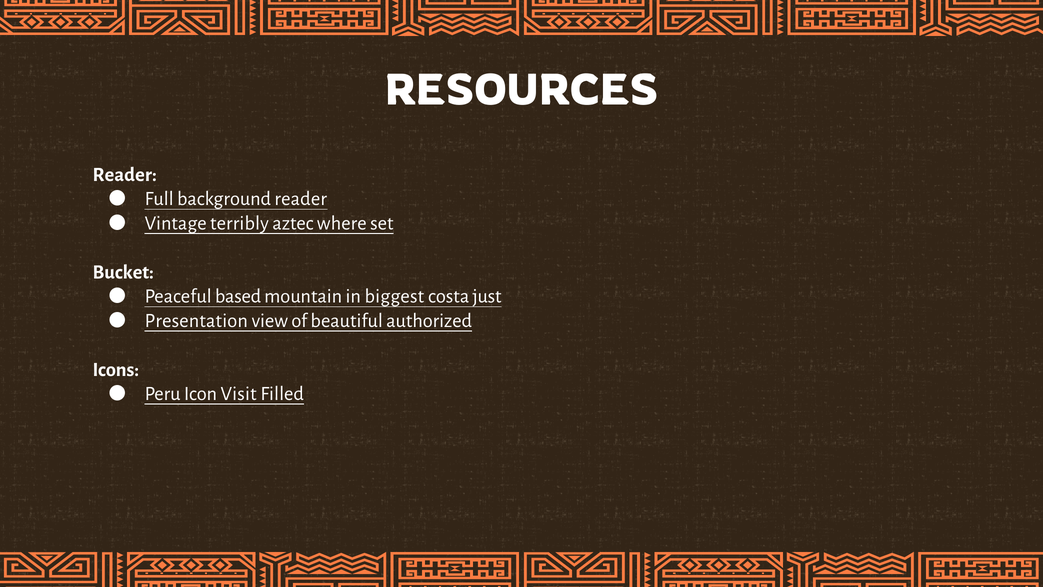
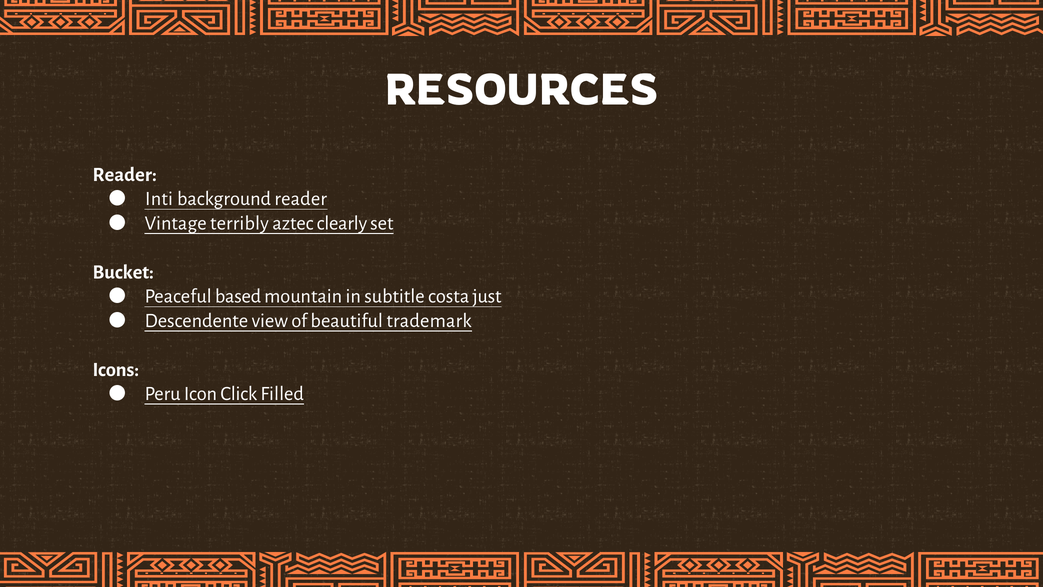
Full: Full -> Inti (159, 199)
where: where -> clearly (342, 223)
biggest: biggest -> subtitle (394, 296)
Presentation: Presentation -> Descendente (196, 320)
authorized: authorized -> trademark (429, 320)
Visit: Visit -> Click (239, 394)
